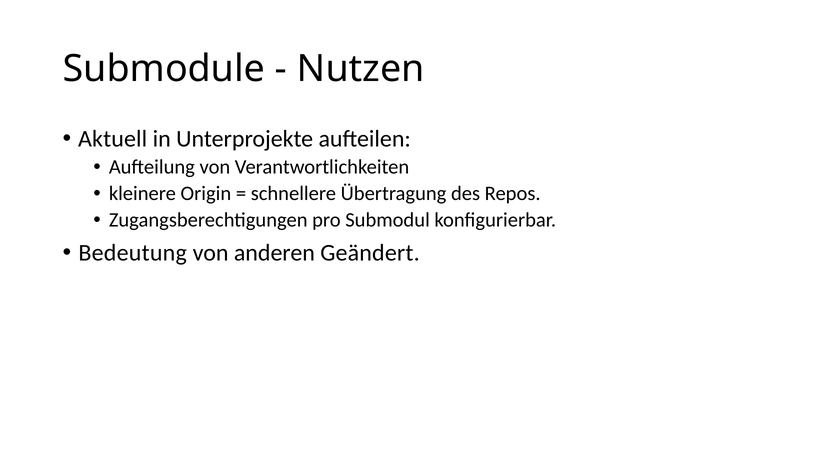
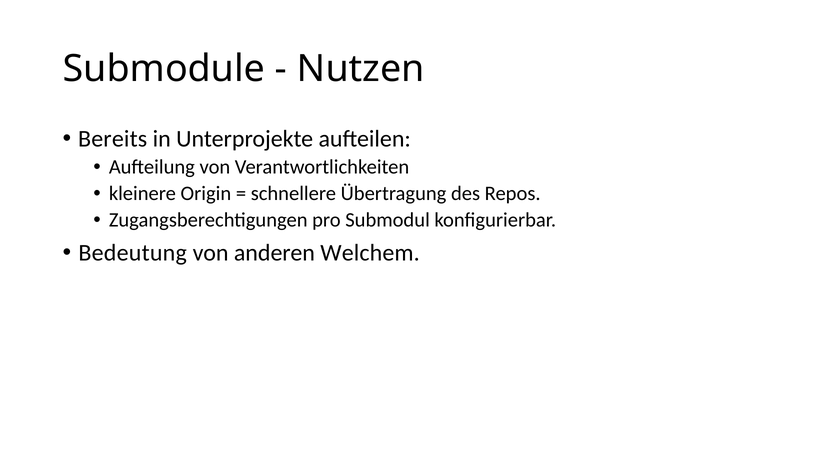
Aktuell: Aktuell -> Bereits (113, 139)
Geändert: Geändert -> Welchem (370, 253)
